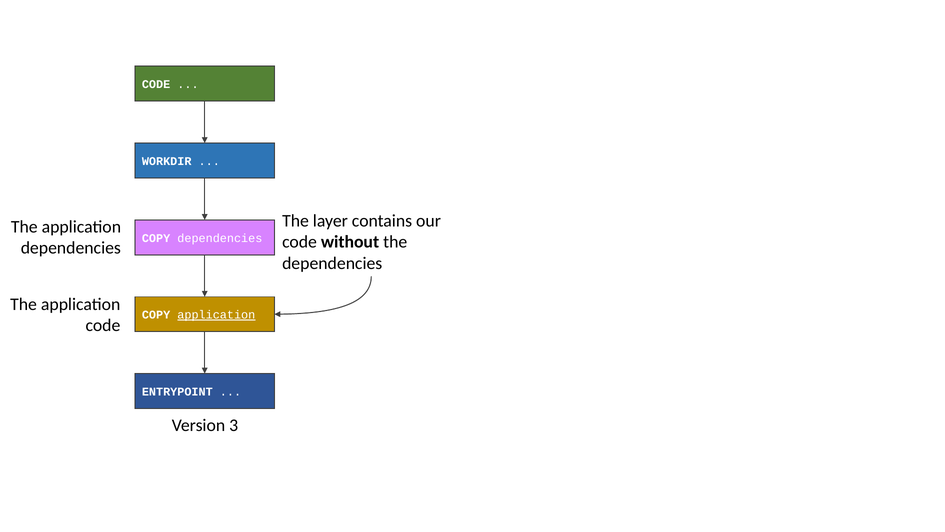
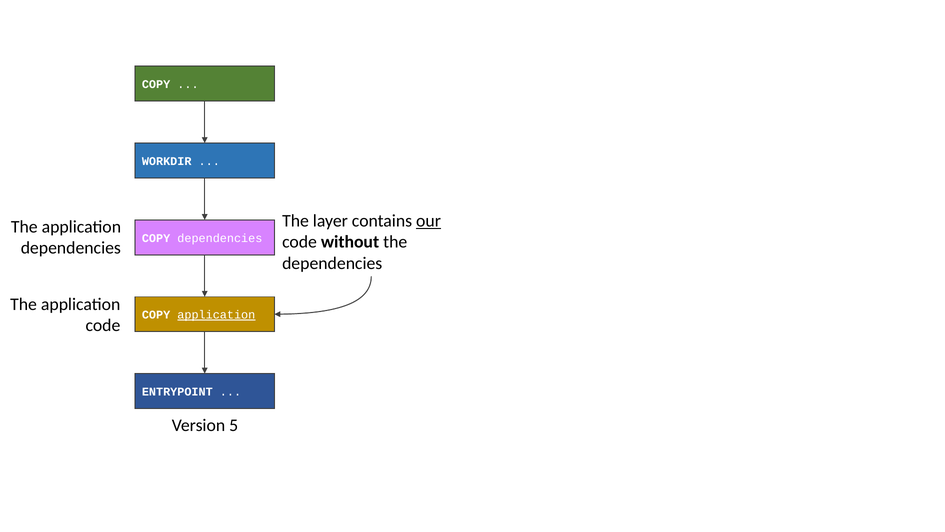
CODE: CODE -> COPY (156, 84)
our underline: none -> present (429, 221)
3: 3 -> 5 (234, 425)
